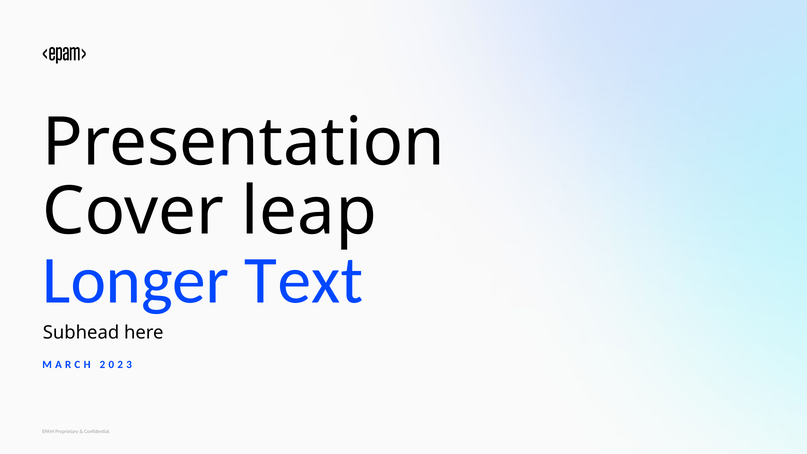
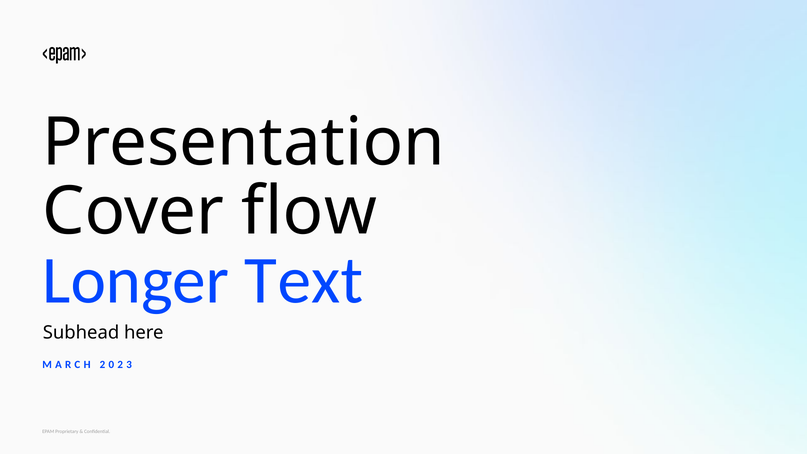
leap: leap -> flow (309, 212)
